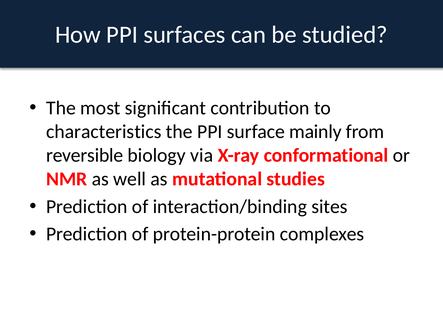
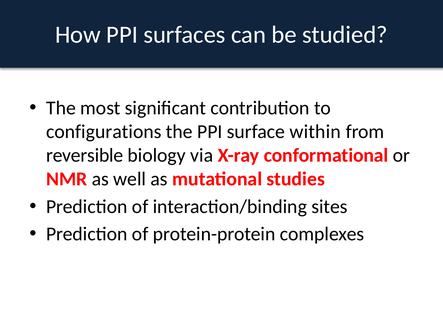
characteristics: characteristics -> configurations (104, 132)
mainly: mainly -> within (315, 132)
